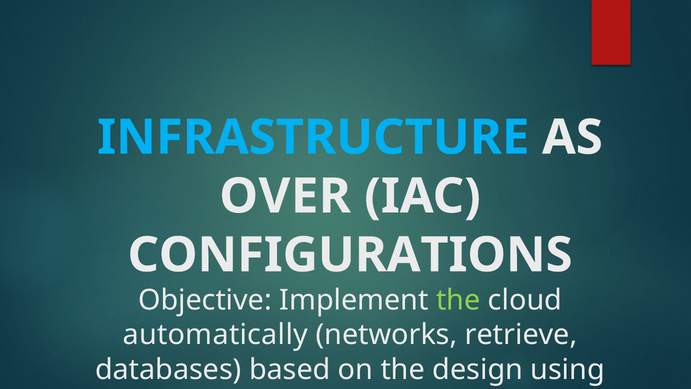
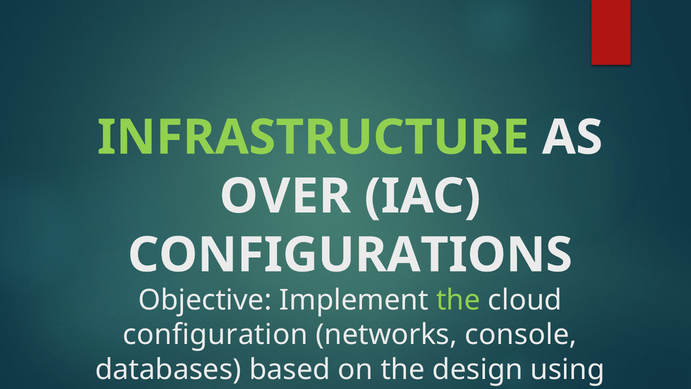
INFRASTRUCTURE colour: light blue -> light green (313, 137)
automatically: automatically -> configuration (215, 335)
retrieve: retrieve -> console (521, 335)
